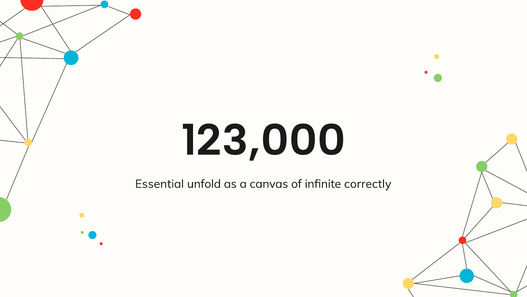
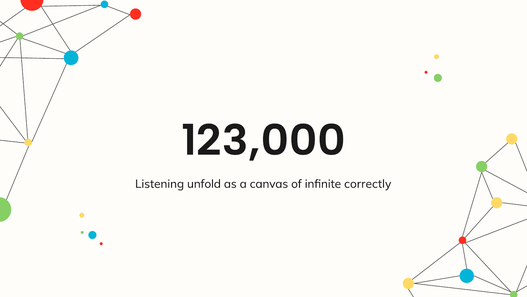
Essential: Essential -> Listening (160, 184)
